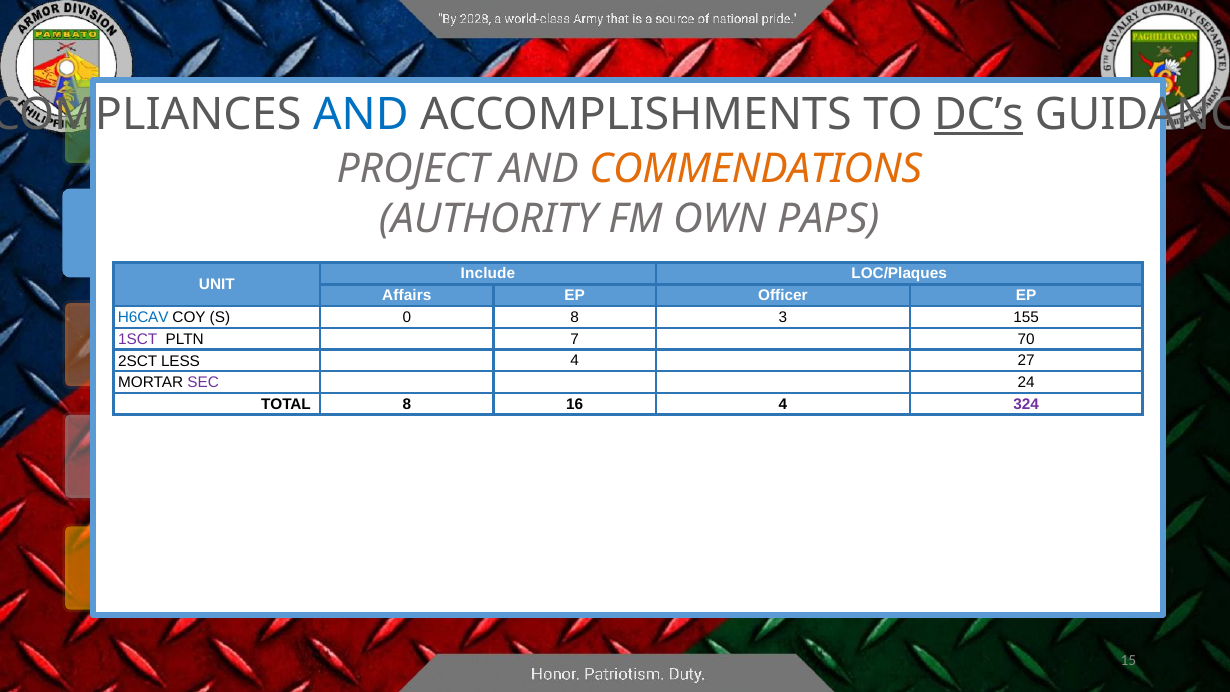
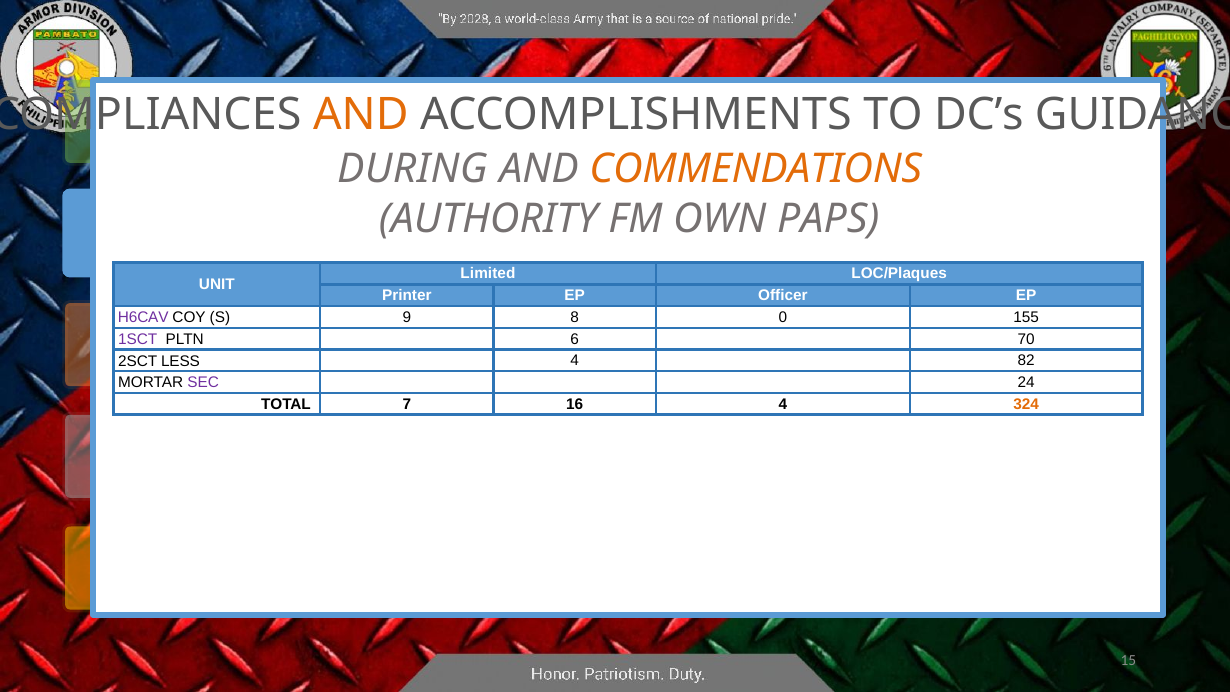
AND colour: blue -> orange (361, 114)
DC’s underline: present -> none (979, 114)
PROJECT: PROJECT -> DURING (412, 169)
Include: Include -> Limited (488, 274)
Affairs: Affairs -> Printer (407, 296)
H6CAV colour: blue -> purple (143, 318)
0: 0 -> 9 (407, 317)
3: 3 -> 0 (783, 317)
7: 7 -> 6 (575, 339)
27: 27 -> 82 (1026, 361)
TOTAL 8: 8 -> 7 (407, 404)
324 colour: purple -> orange (1026, 404)
